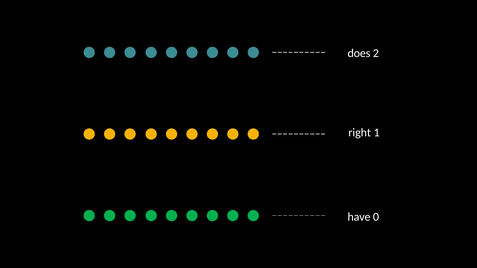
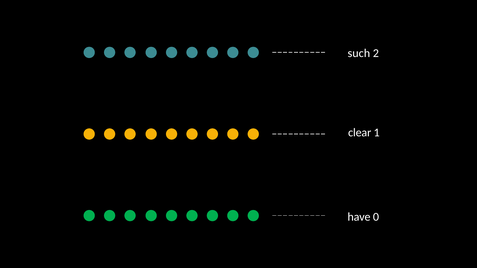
does: does -> such (359, 53)
right: right -> clear (360, 133)
